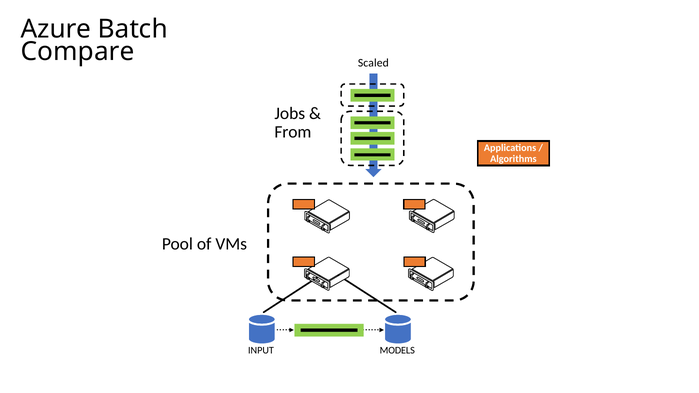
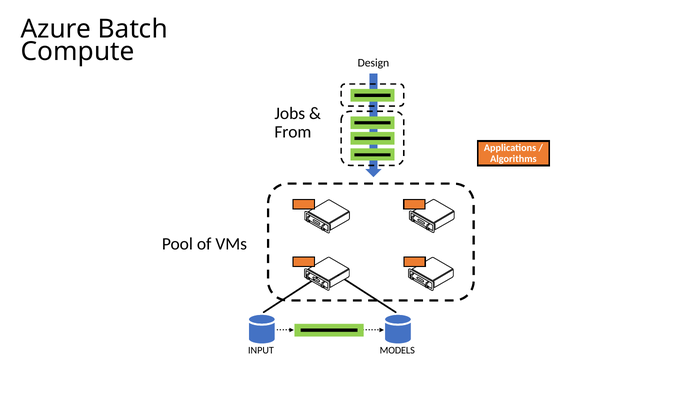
Compare: Compare -> Compute (78, 52)
Scaled: Scaled -> Design (373, 63)
